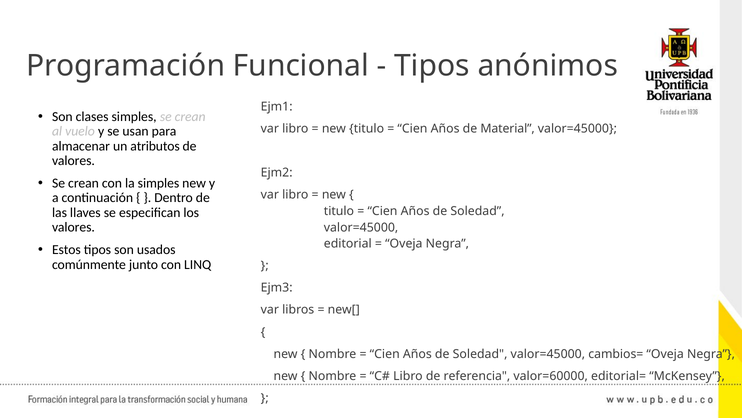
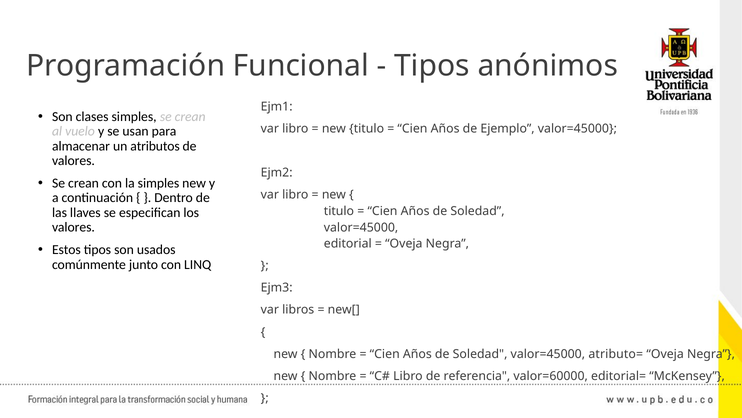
Material: Material -> Ejemplo (508, 129)
cambios=: cambios= -> atributo= (616, 353)
